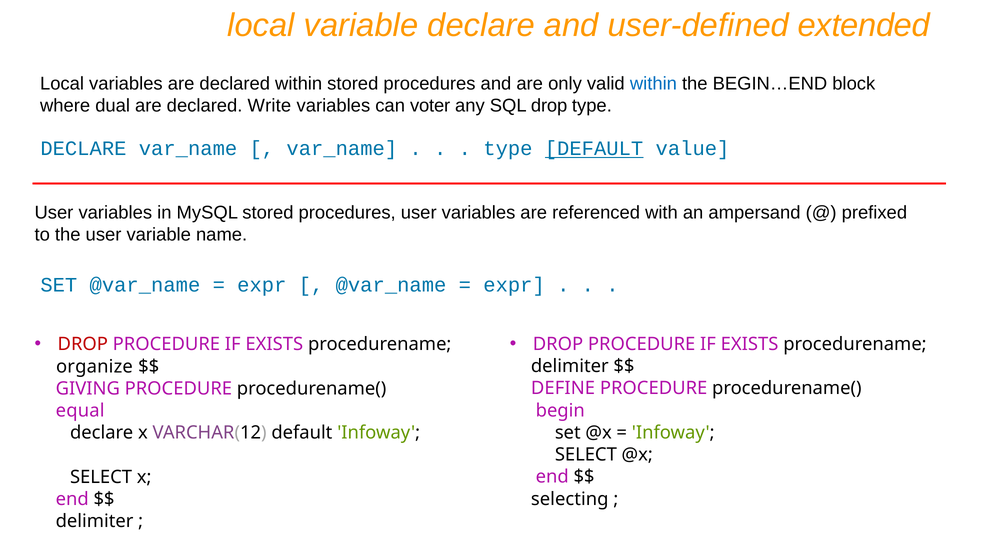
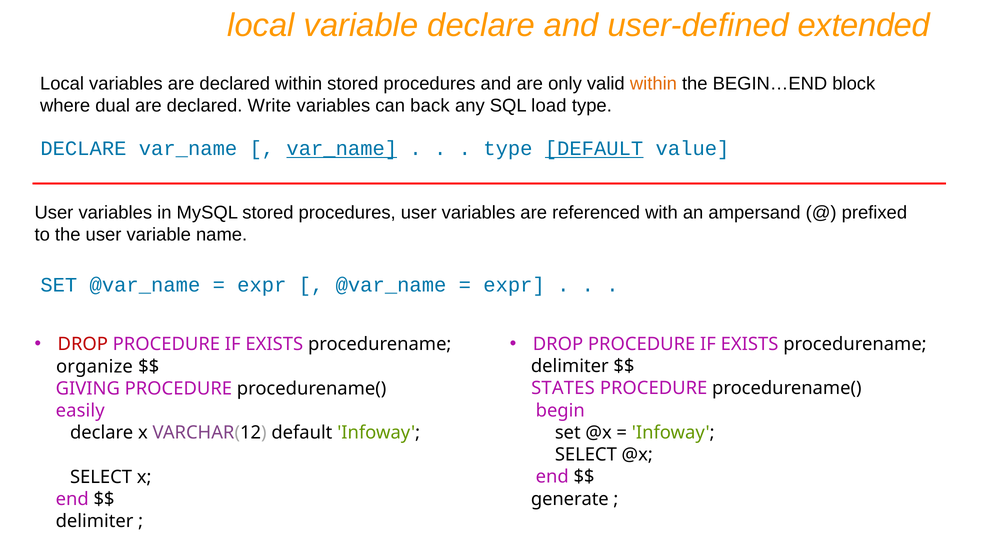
within colour: blue -> orange (653, 83)
voter: voter -> back (430, 106)
SQL drop: drop -> load (549, 106)
var_name underline: none -> present (342, 149)
DEFINE: DEFINE -> STATES (563, 388)
equal: equal -> easily (80, 410)
selecting: selecting -> generate (570, 498)
